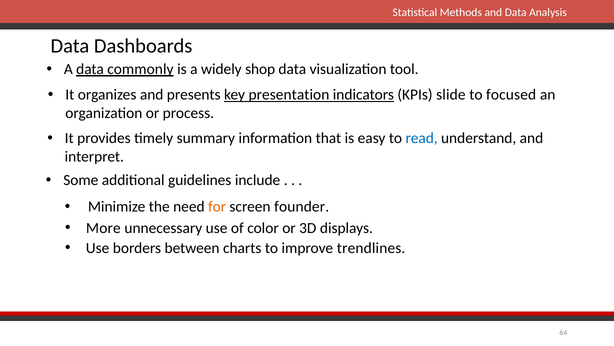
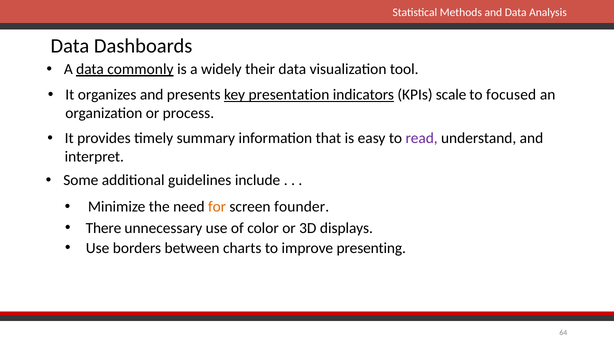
shop: shop -> their (260, 69)
slide: slide -> scale (451, 95)
read colour: blue -> purple (422, 138)
More: More -> There (103, 228)
trendlines: trendlines -> presenting (371, 248)
